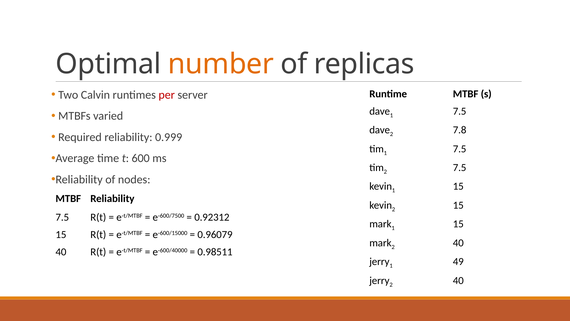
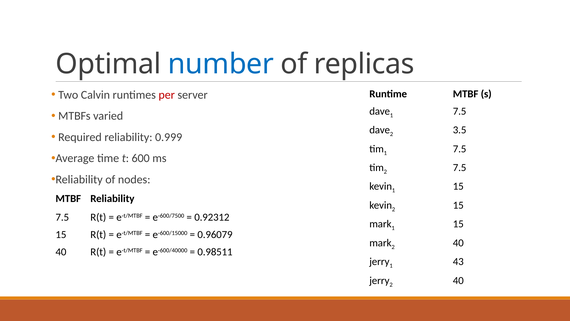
number colour: orange -> blue (221, 64)
7.8: 7.8 -> 3.5 (460, 130)
49: 49 -> 43 (458, 261)
